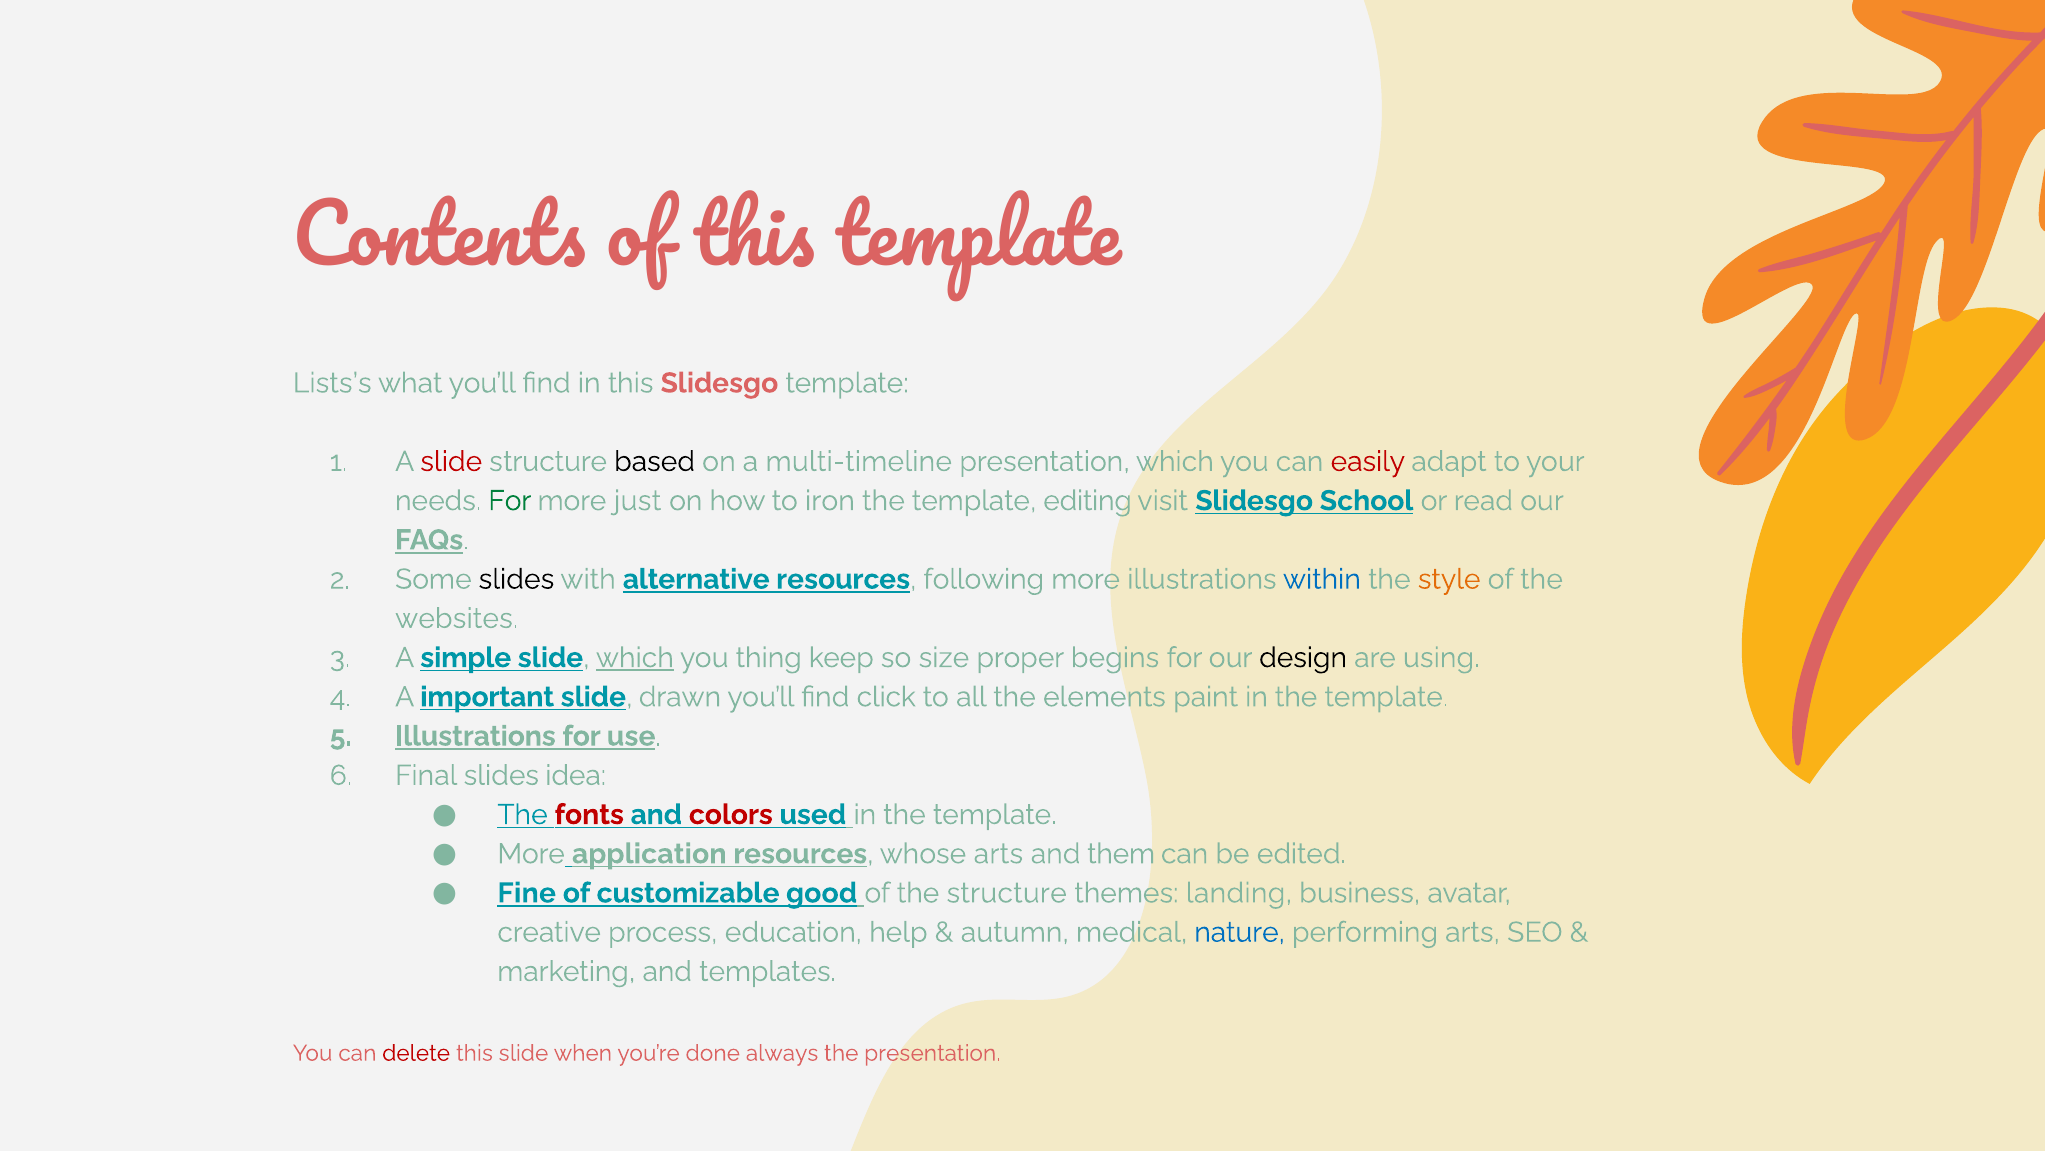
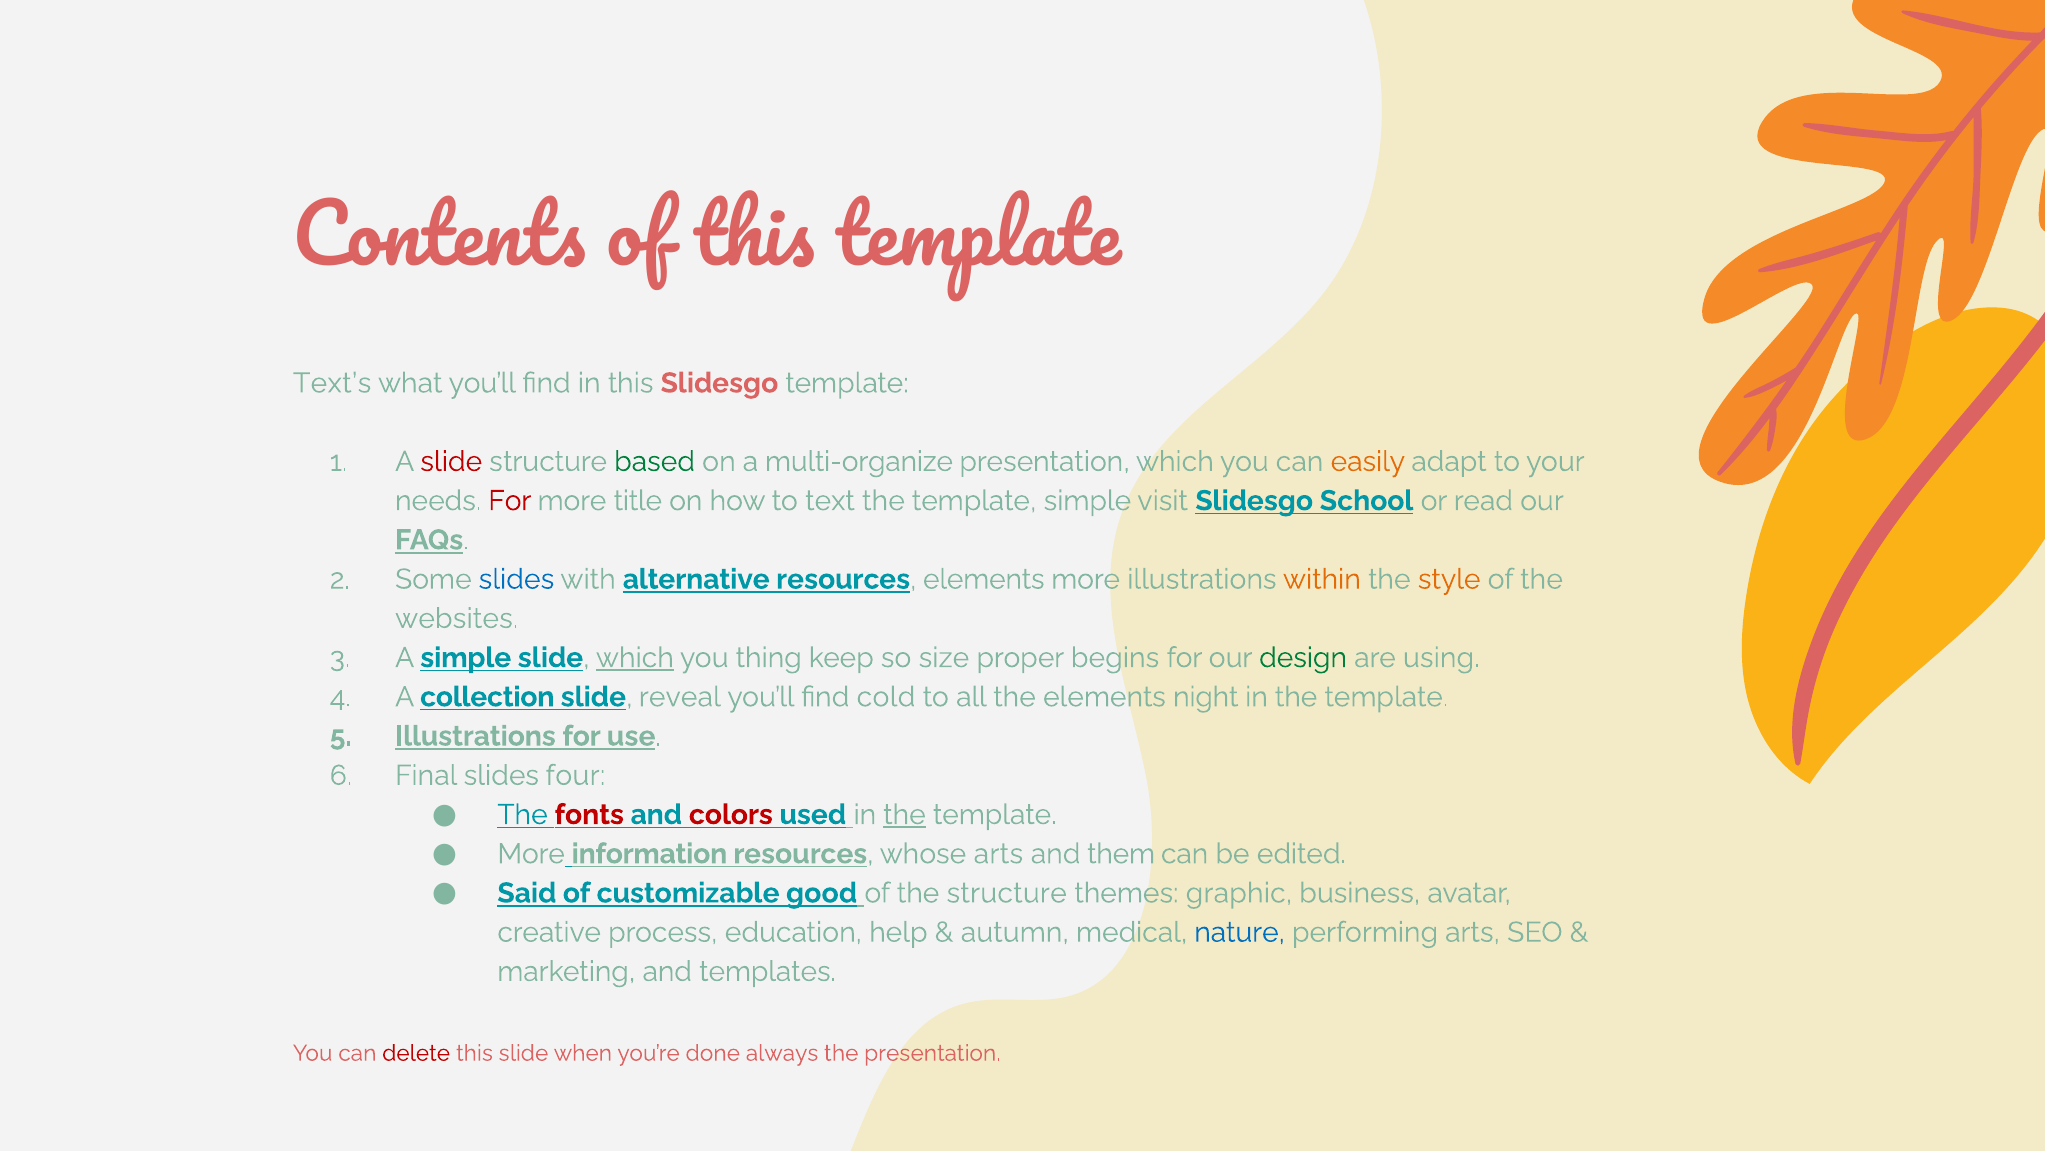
Lists’s: Lists’s -> Text’s (332, 383)
based colour: black -> green (655, 461)
multi-timeline: multi-timeline -> multi-organize (859, 461)
easily colour: red -> orange (1368, 461)
For colour: green -> red (510, 501)
just: just -> title (638, 501)
iron: iron -> text (830, 501)
template editing: editing -> simple (1087, 501)
slides colour: black -> blue (516, 579)
resources following: following -> elements (984, 579)
within colour: blue -> orange (1322, 579)
design colour: black -> green (1303, 657)
important: important -> collection (487, 697)
drawn: drawn -> reveal (680, 697)
click: click -> cold (886, 697)
paint: paint -> night (1206, 697)
idea: idea -> four (575, 775)
the underline: none -> present (904, 814)
application: application -> information (649, 853)
Fine: Fine -> Said (527, 893)
landing: landing -> graphic (1239, 893)
